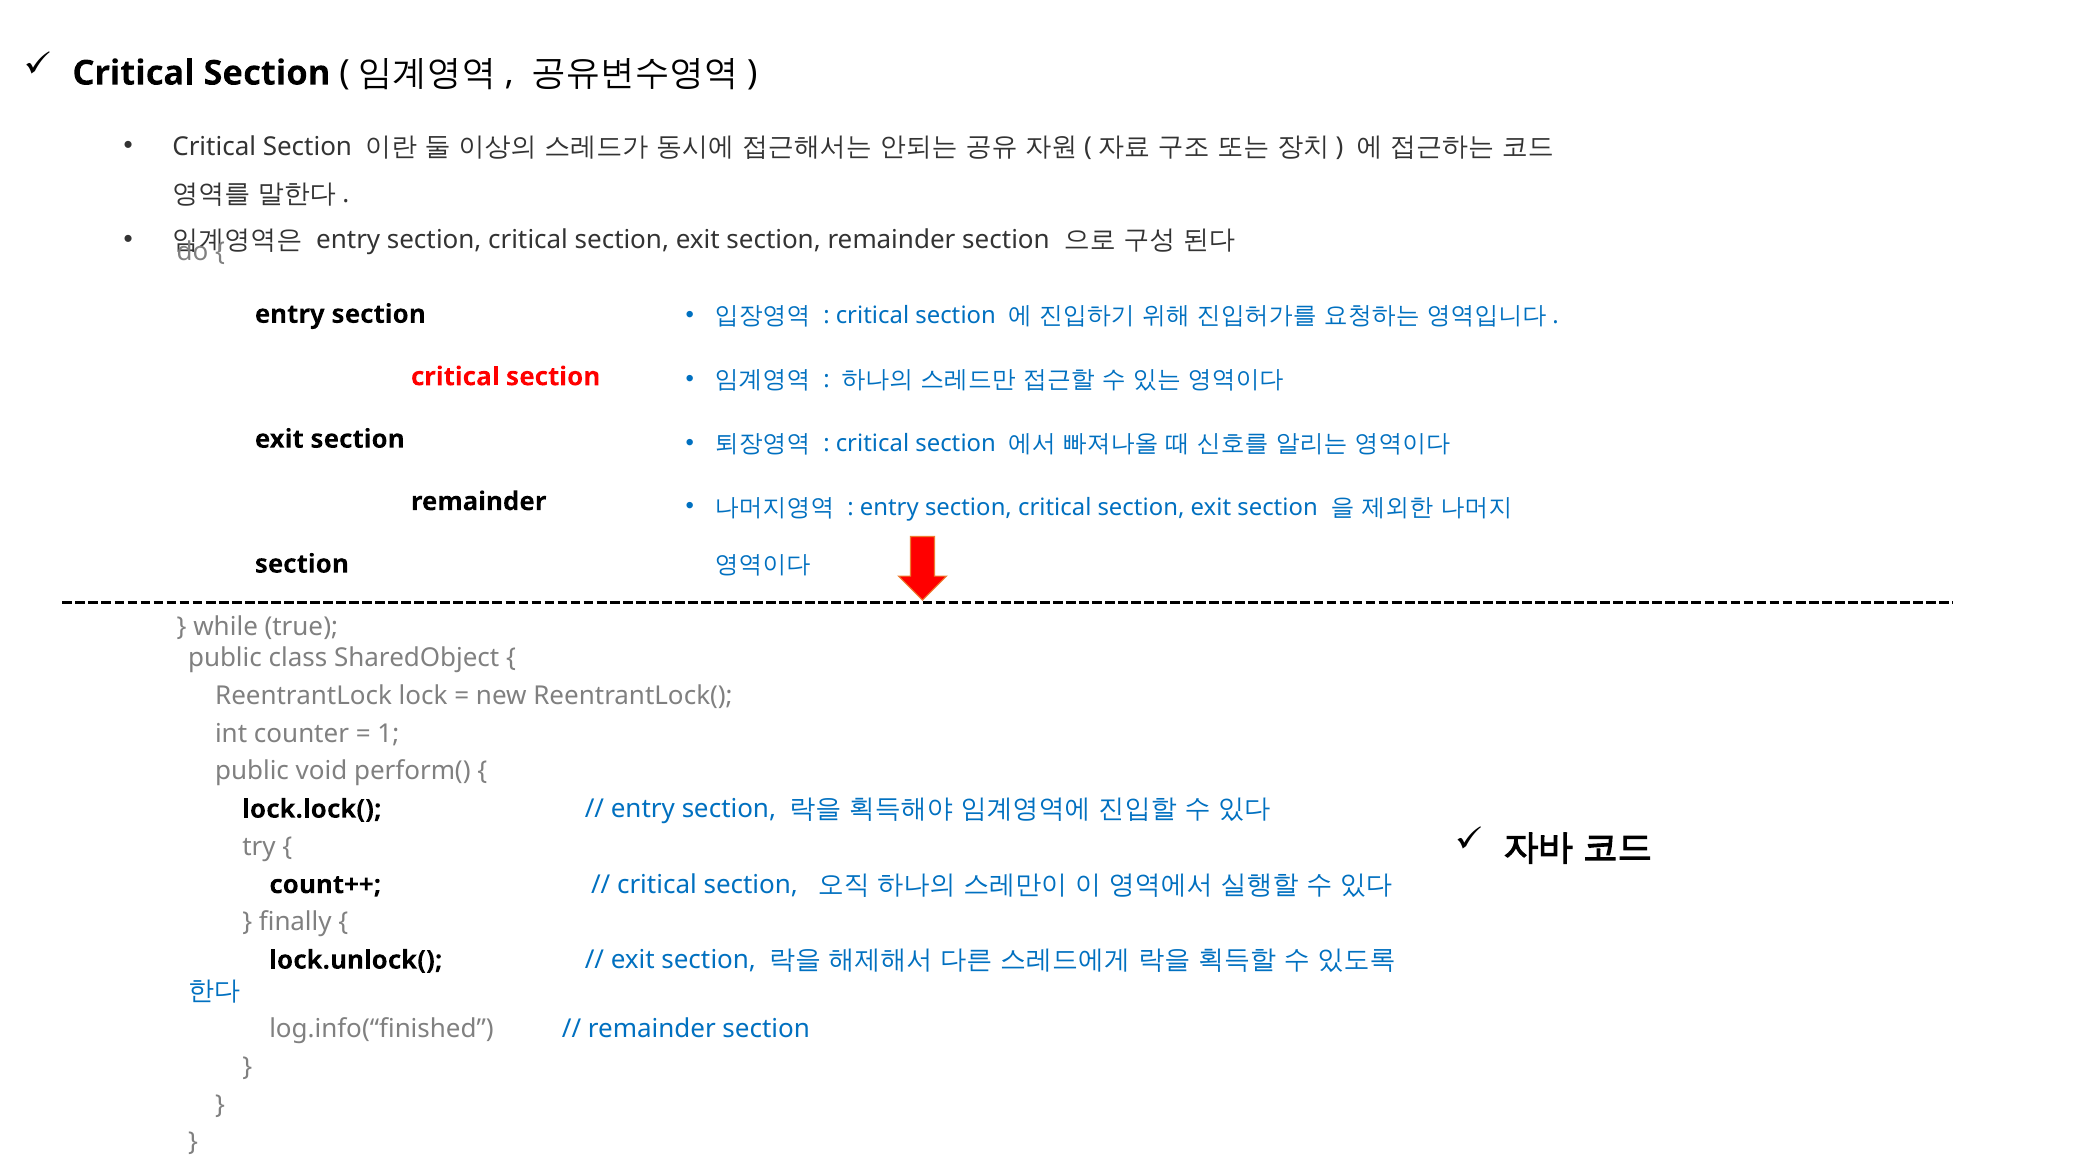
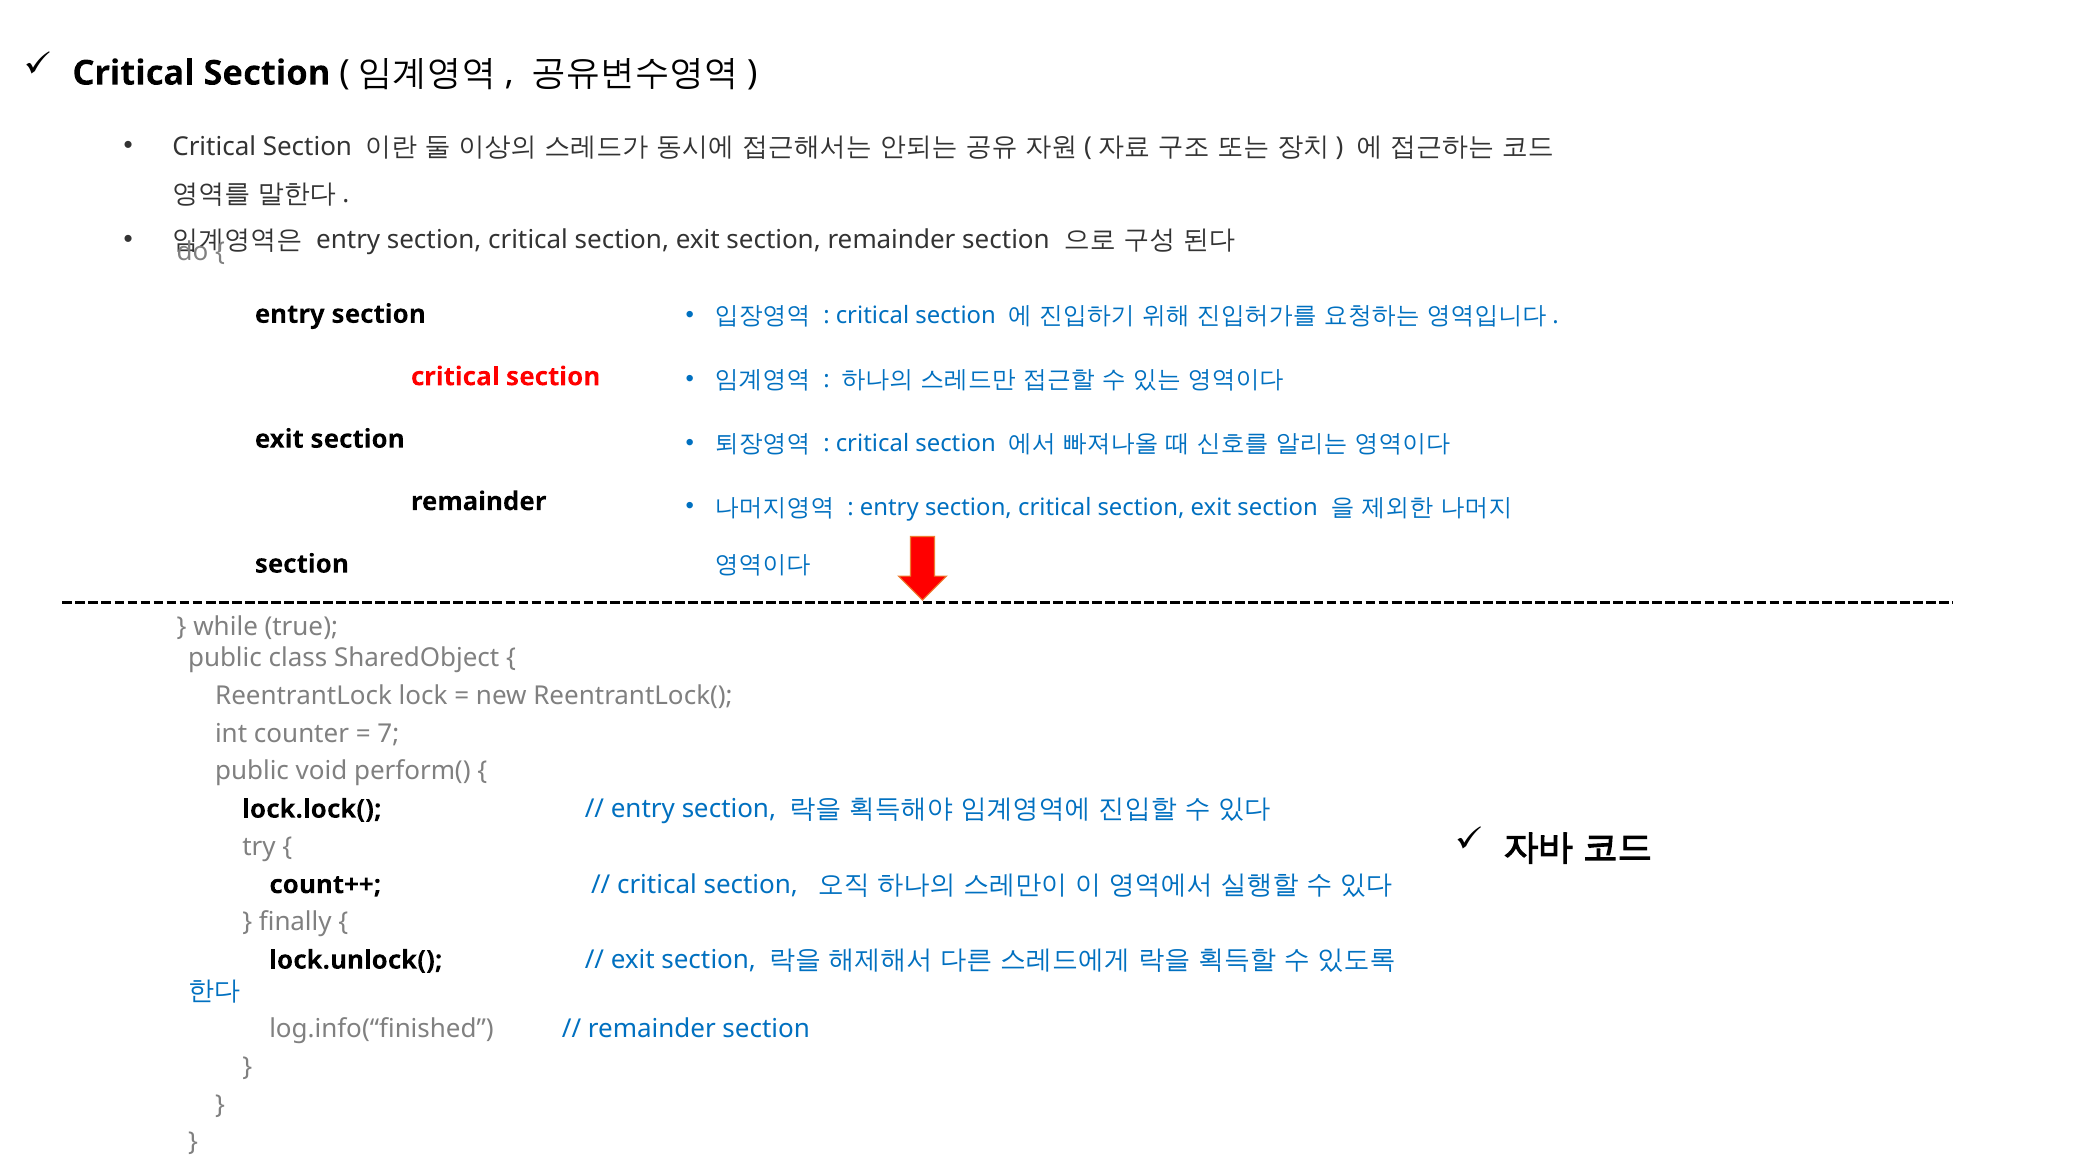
1: 1 -> 7 (388, 734)
